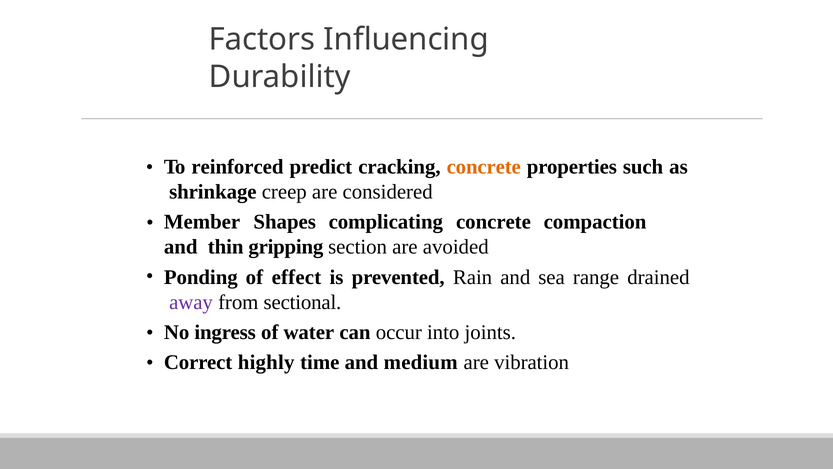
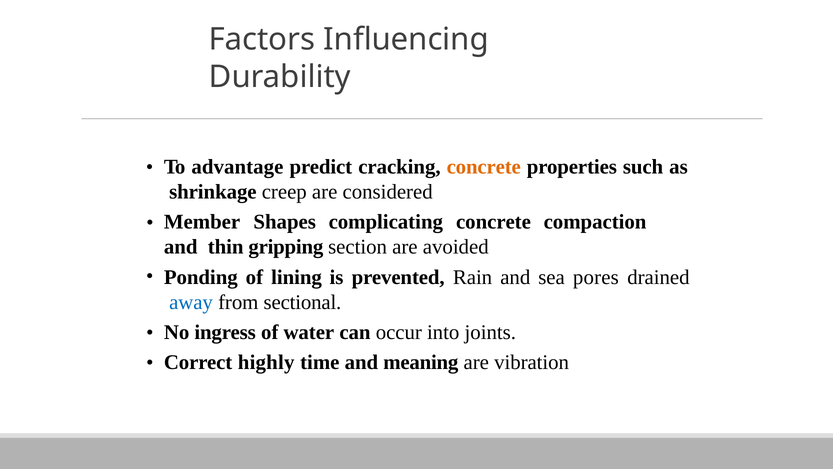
reinforced: reinforced -> advantage (237, 167)
effect: effect -> lining (297, 277)
range: range -> pores (596, 277)
away colour: purple -> blue (191, 302)
medium: medium -> meaning (421, 362)
